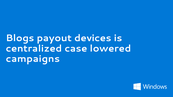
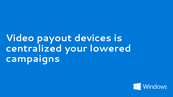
Blogs: Blogs -> Video (20, 38)
case: case -> your (76, 49)
